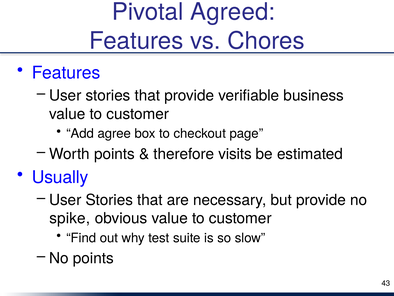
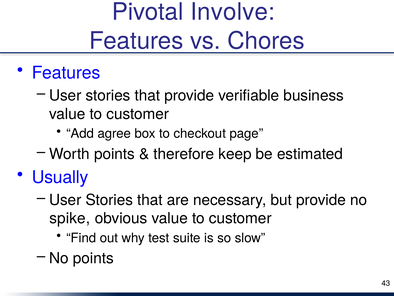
Agreed: Agreed -> Involve (233, 12)
visits: visits -> keep (235, 154)
